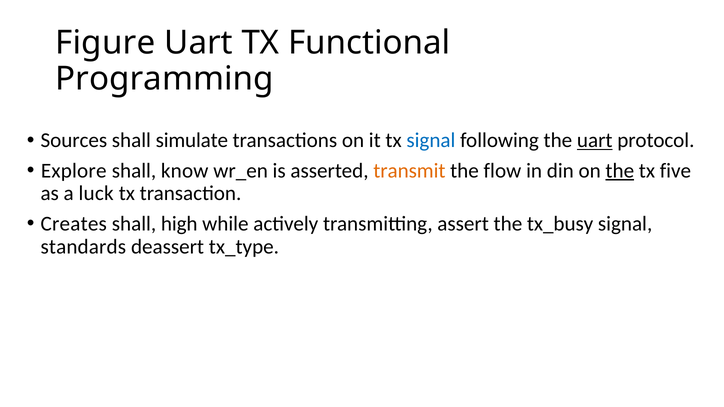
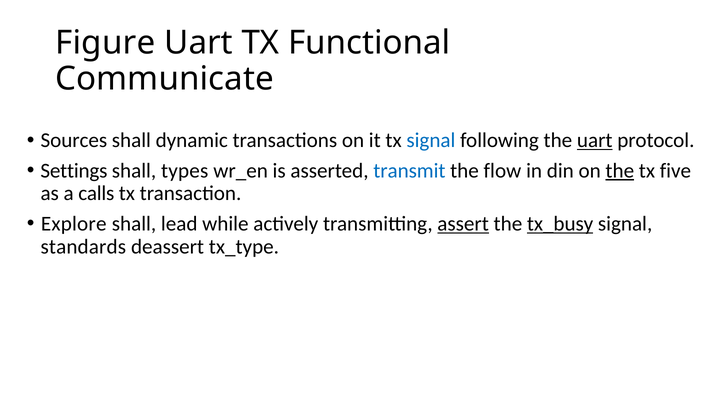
Programming: Programming -> Communicate (164, 79)
simulate: simulate -> dynamic (192, 141)
Explore: Explore -> Settings (74, 171)
know: know -> types (185, 171)
transmit colour: orange -> blue (409, 171)
luck: luck -> calls (96, 194)
Creates: Creates -> Explore (74, 224)
high: high -> lead (179, 224)
assert underline: none -> present (463, 224)
tx_busy underline: none -> present (560, 224)
